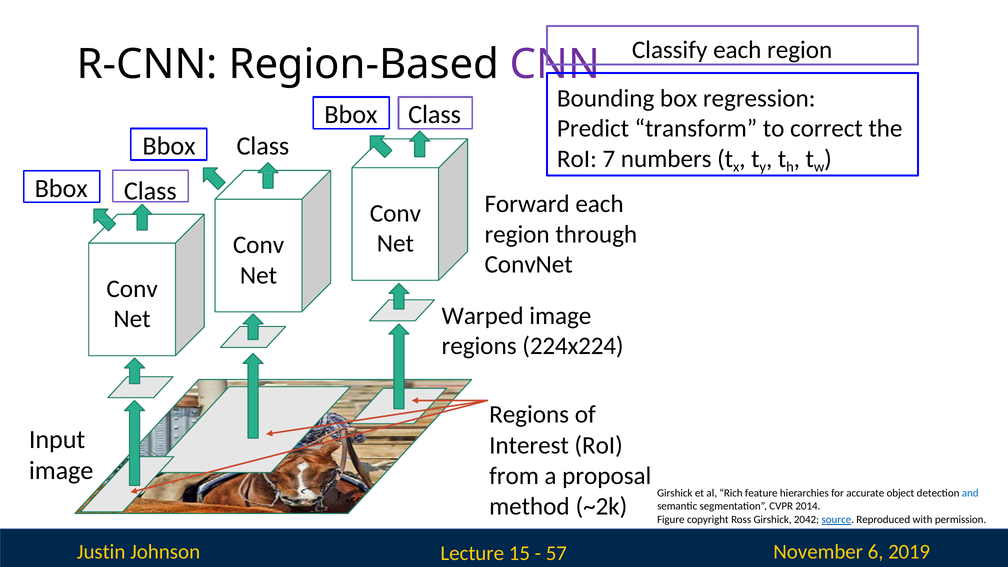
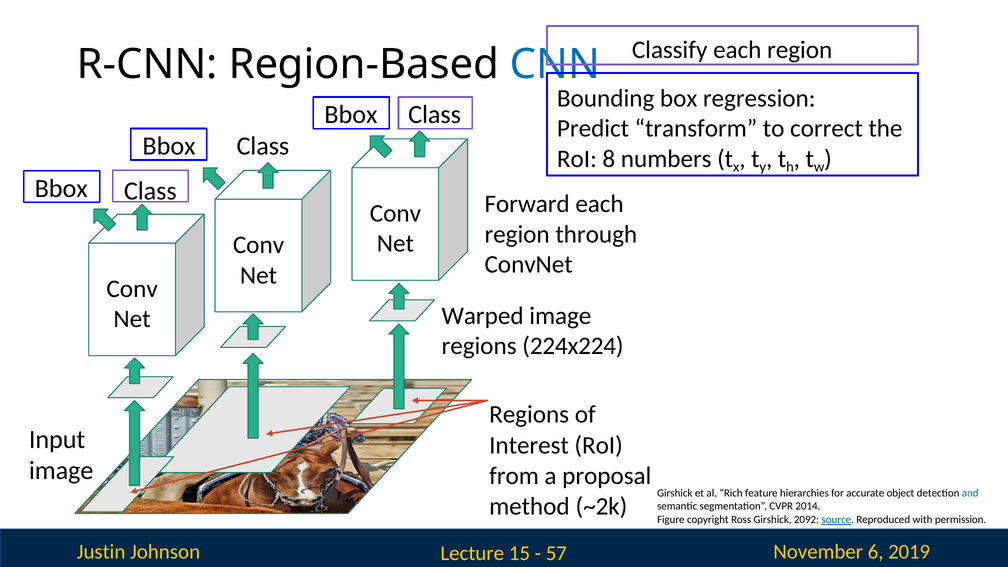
CNN colour: purple -> blue (555, 64)
7: 7 -> 8 (609, 159)
2042: 2042 -> 2092 (806, 520)
